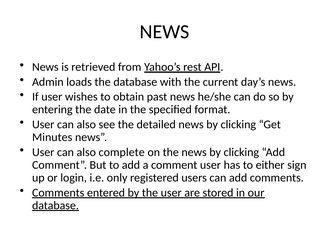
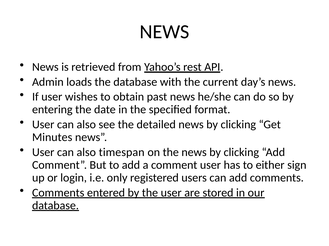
complete: complete -> timespan (122, 153)
